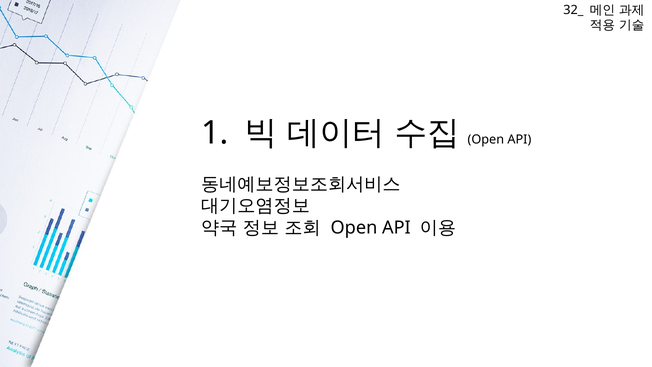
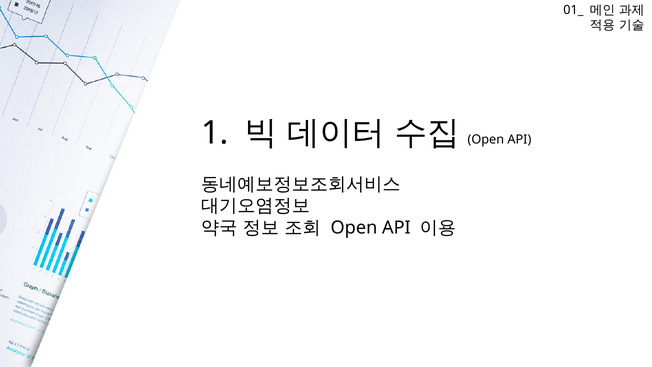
32_: 32_ -> 01_ (573, 10)
